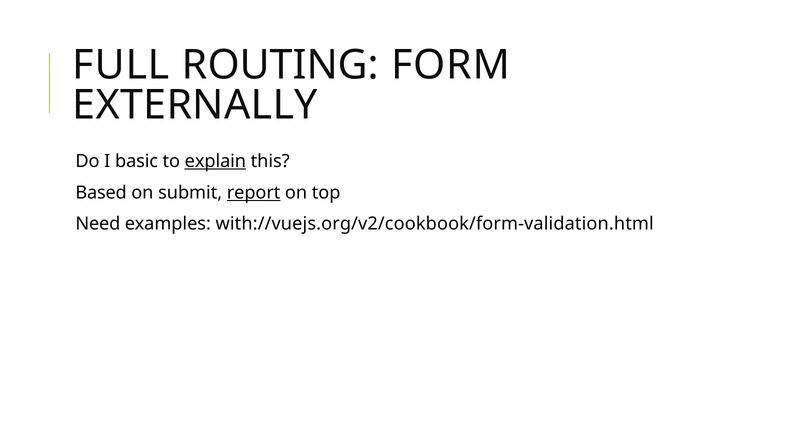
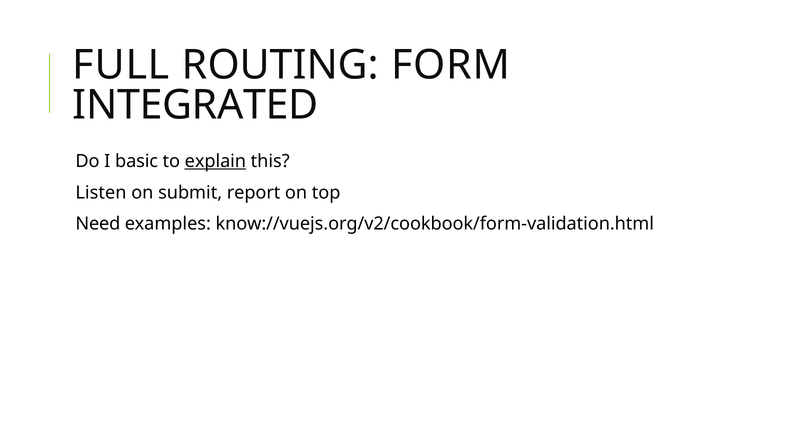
EXTERNALLY: EXTERNALLY -> INTEGRATED (195, 105)
Based: Based -> Listen (101, 192)
report underline: present -> none (254, 192)
with://vuejs.org/v2/cookbook/form-validation.html: with://vuejs.org/v2/cookbook/form-validation.html -> know://vuejs.org/v2/cookbook/form-validation.html (435, 223)
